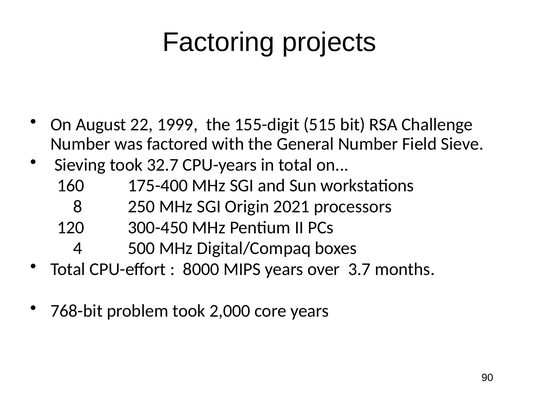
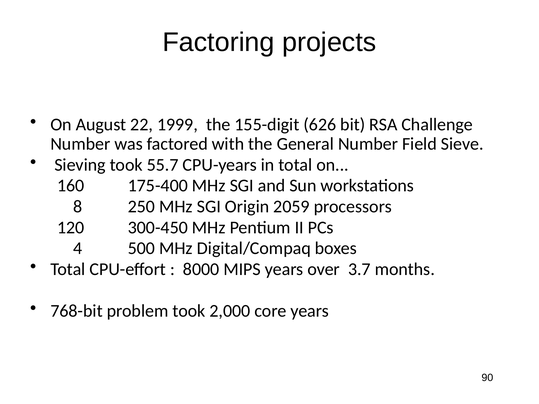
515: 515 -> 626 (320, 125)
32.7: 32.7 -> 55.7 (163, 165)
2021: 2021 -> 2059 (292, 207)
